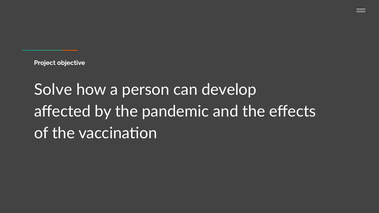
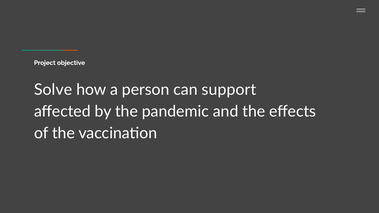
develop: develop -> support (229, 90)
